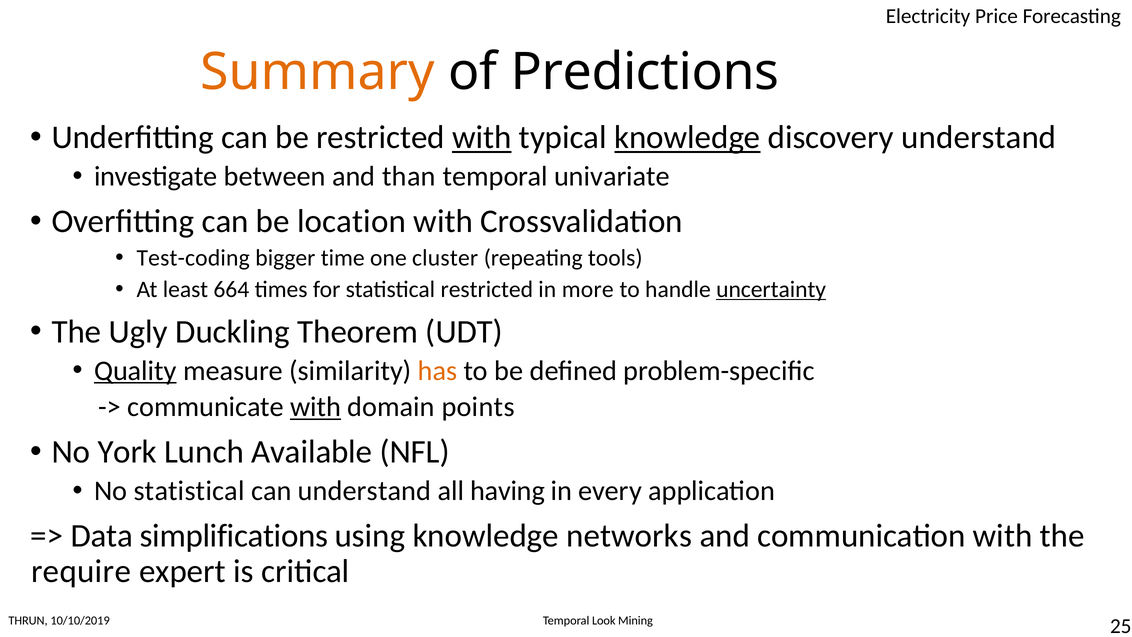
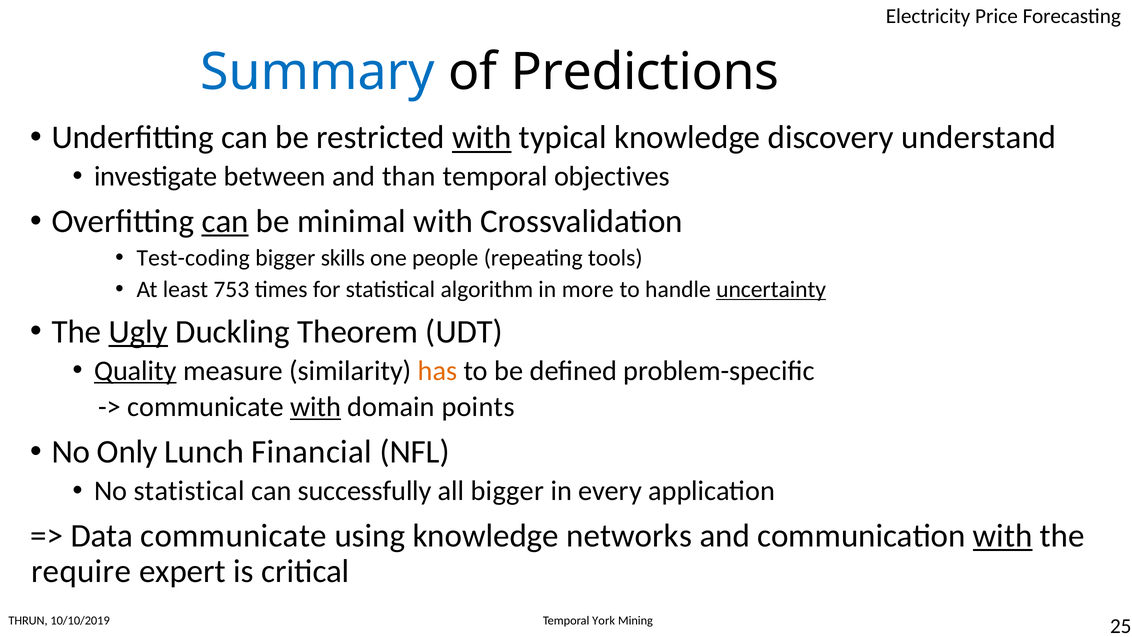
Summary colour: orange -> blue (317, 72)
knowledge underline: present -> none (687, 138)
univariate: univariate -> objectives (612, 177)
can underline: none -> present (225, 221)
location: location -> minimal (352, 221)
time: time -> skills (343, 258)
cluster: cluster -> people (445, 258)
664: 664 -> 753 (231, 289)
statistical restricted: restricted -> algorithm (487, 289)
Ugly underline: none -> present (138, 332)
York: York -> Only (127, 452)
Available: Available -> Financial (312, 452)
can understand: understand -> successfully (365, 491)
all having: having -> bigger (507, 491)
Data simplifications: simplifications -> communicate (234, 536)
with underline: none -> present (1003, 536)
Look: Look -> York (604, 621)
